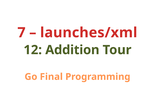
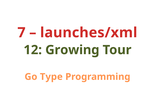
Addition: Addition -> Growing (72, 50)
Final: Final -> Type (51, 77)
